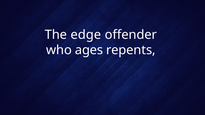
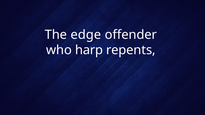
ages: ages -> harp (89, 50)
